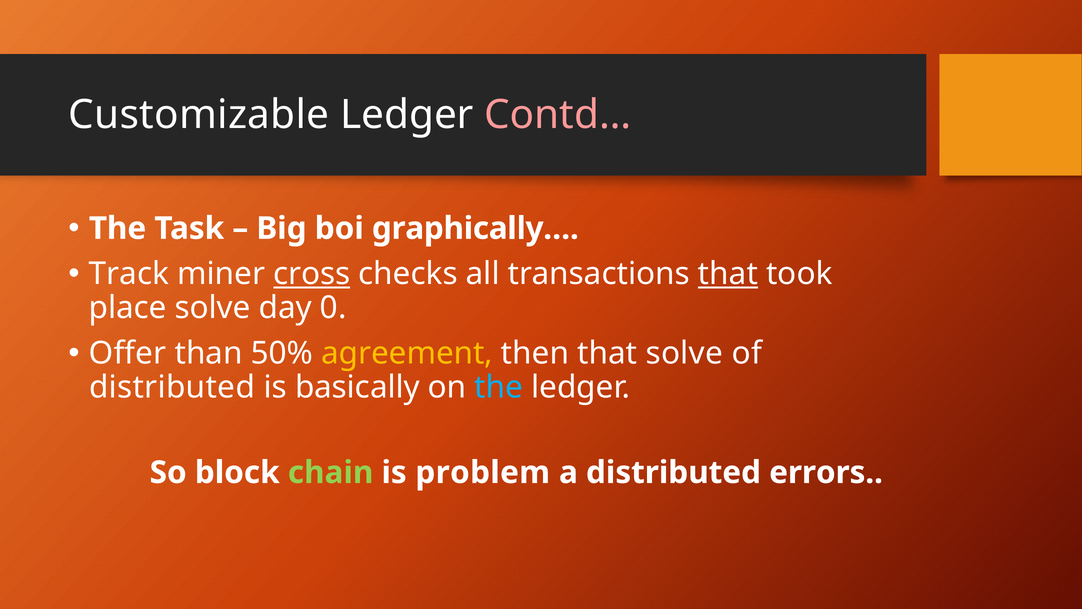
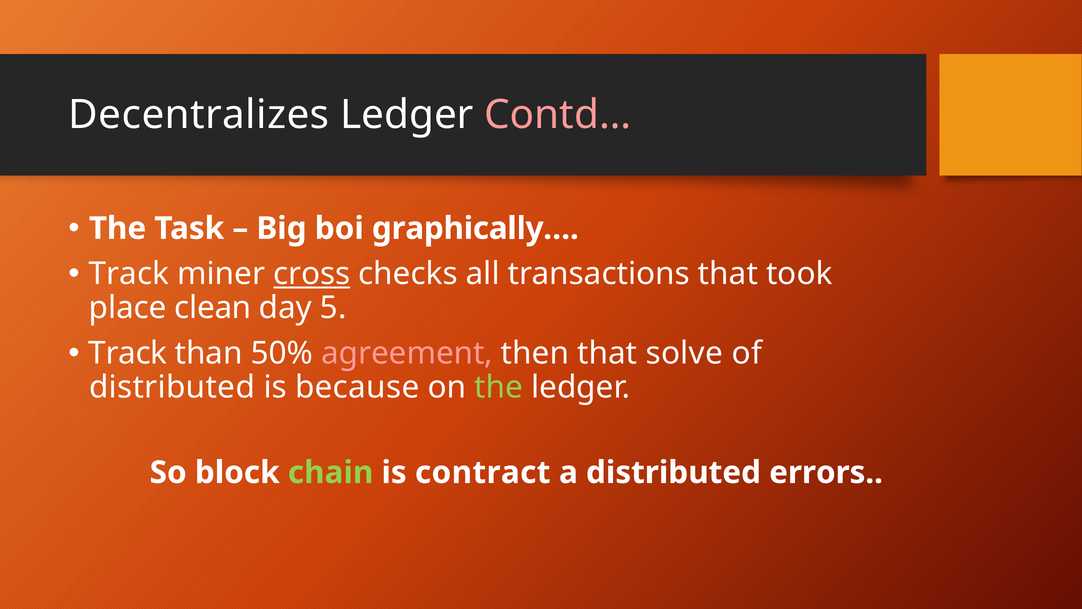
Customizable: Customizable -> Decentralizes (199, 115)
that underline: present -> none (728, 274)
place solve: solve -> clean (213, 308)
0: 0 -> 5 (333, 308)
Offer: Offer -> Track (128, 353)
agreement colour: yellow -> pink (407, 353)
basically: basically -> because (357, 387)
the colour: light blue -> light green (499, 387)
problem: problem -> contract (483, 472)
